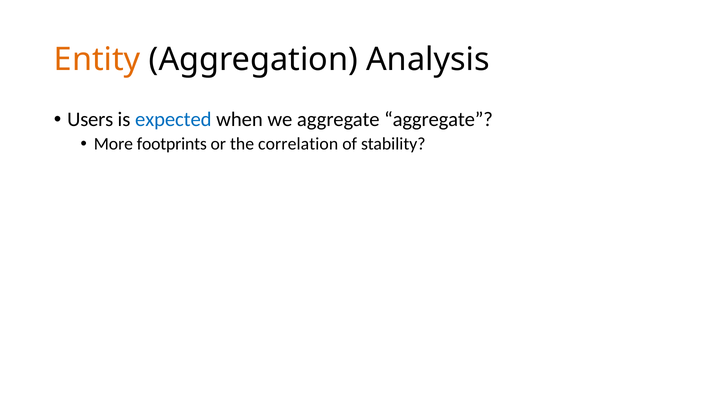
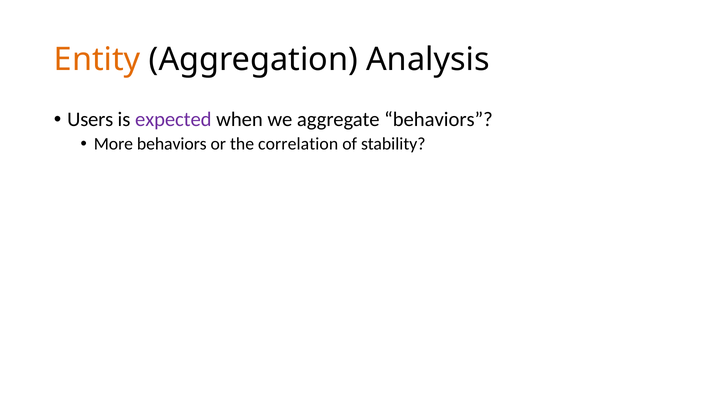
expected colour: blue -> purple (173, 120)
aggregate aggregate: aggregate -> behaviors (438, 120)
More footprints: footprints -> behaviors (172, 144)
